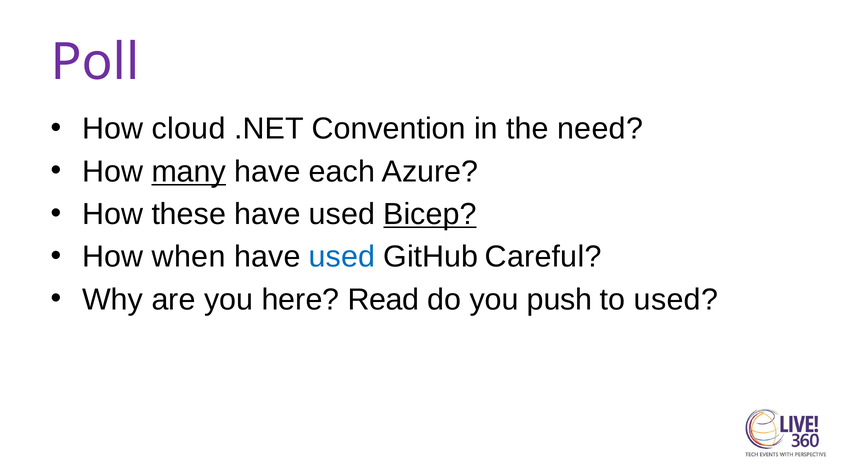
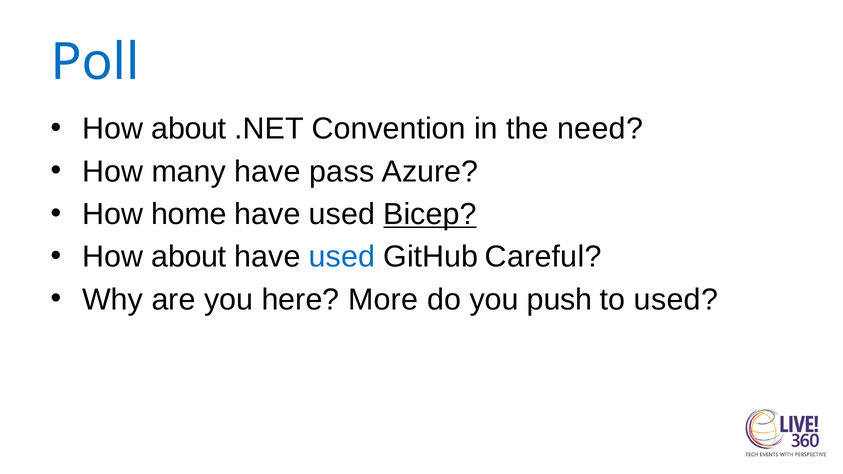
Poll colour: purple -> blue (95, 62)
cloud: cloud -> about (189, 129)
many underline: present -> none (189, 172)
each: each -> pass (342, 172)
these: these -> home (189, 214)
when: when -> about (189, 257)
Read: Read -> More (383, 300)
